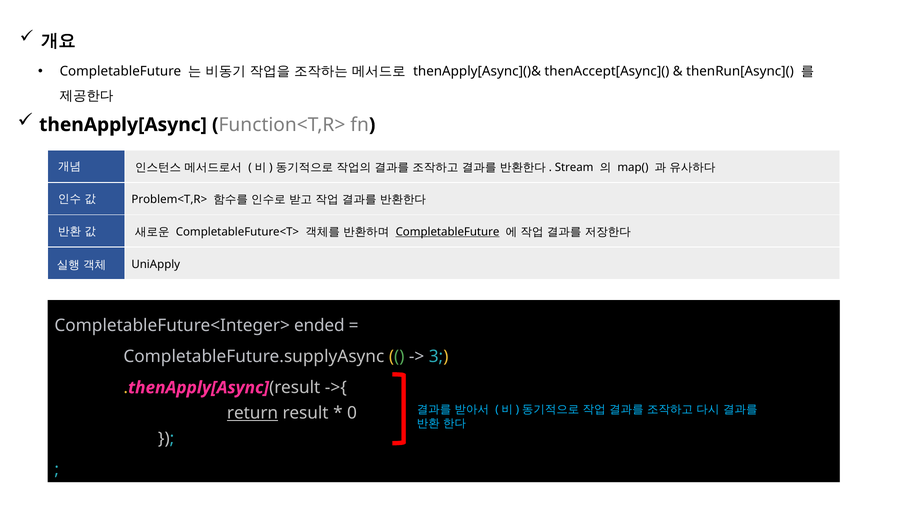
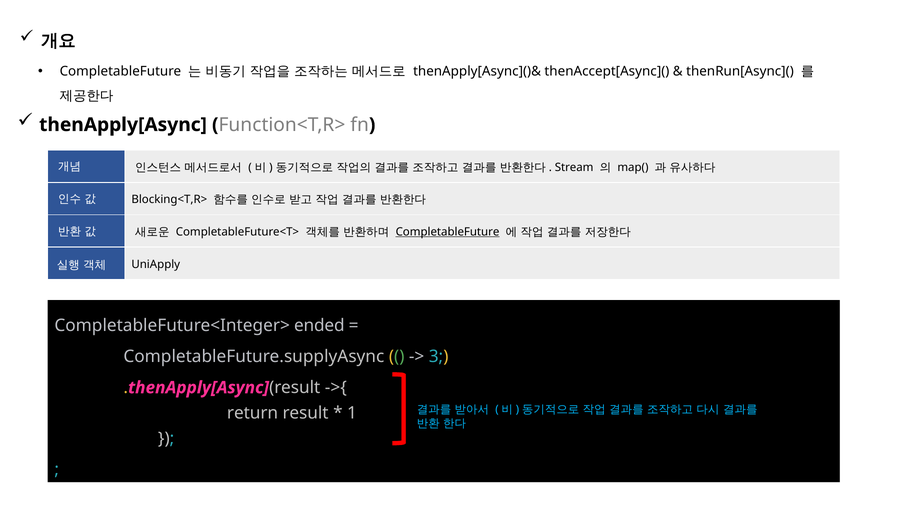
Problem<T,R>: Problem<T,R> -> Blocking<T,R> (169, 199)
return underline: present -> none (253, 413)
0: 0 -> 1 (352, 413)
